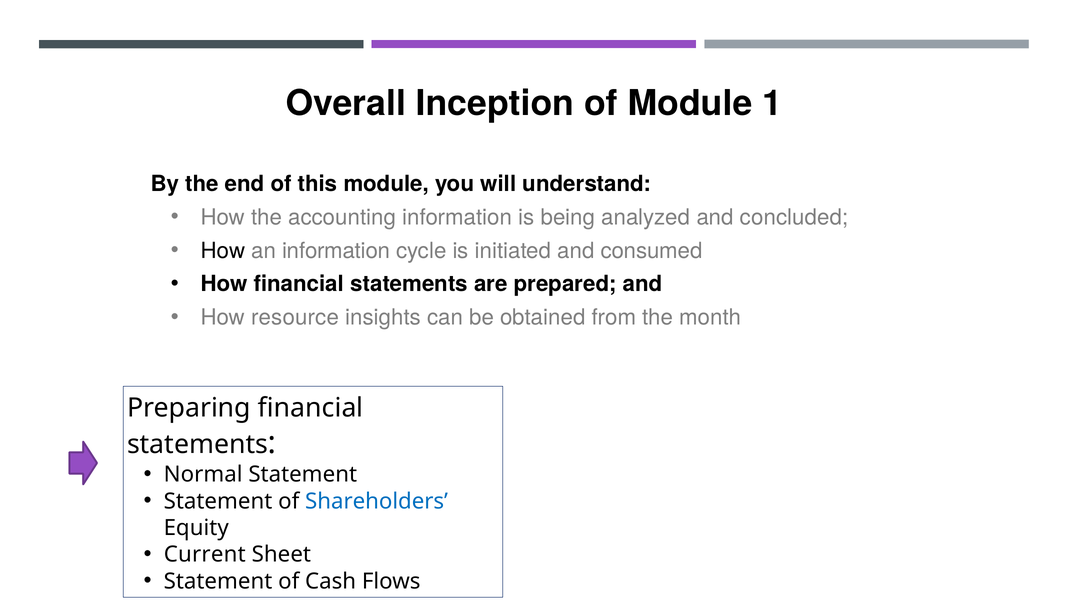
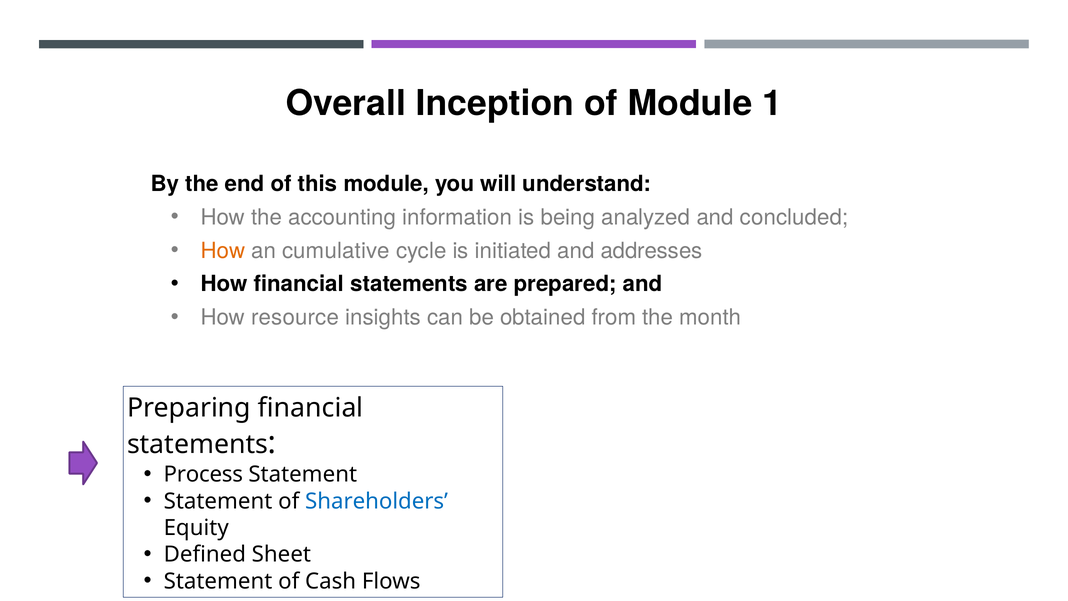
How colour: black -> orange (223, 251)
an information: information -> cumulative (336, 251)
consumed: consumed -> addresses (652, 251)
Normal: Normal -> Process (203, 474)
Current: Current -> Defined (205, 554)
